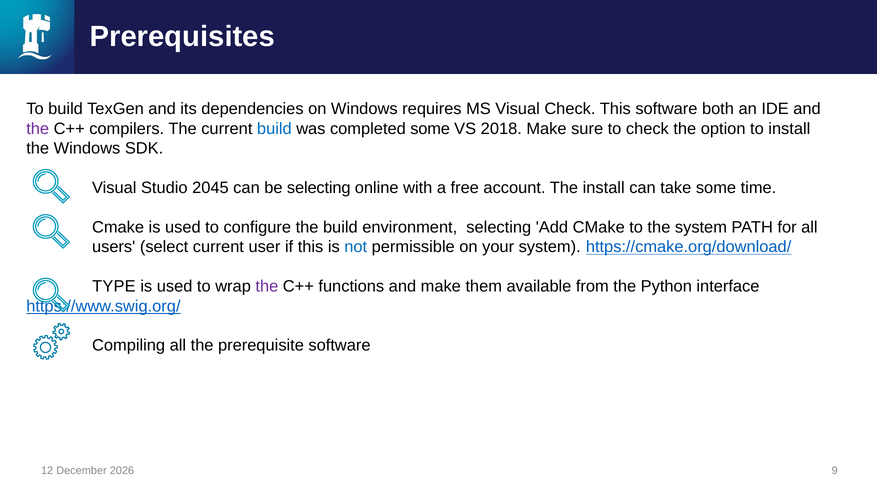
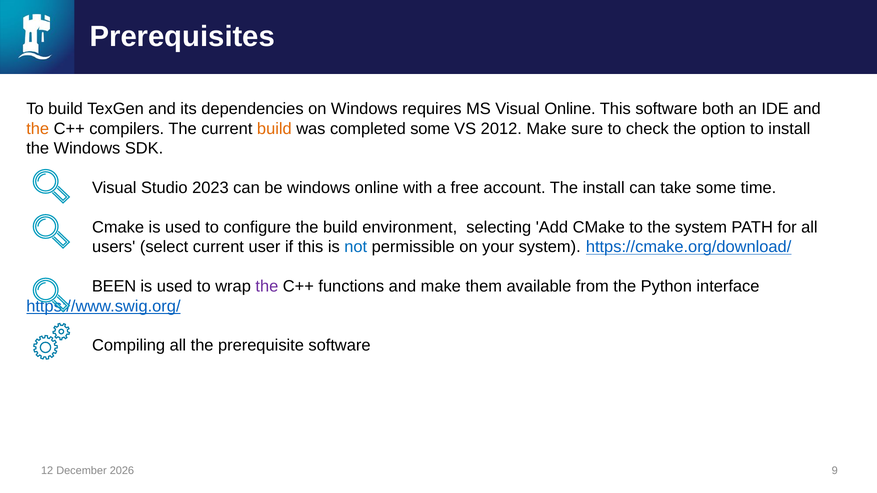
Visual Check: Check -> Online (570, 109)
the colour: purple -> orange (38, 129)
build colour: blue -> orange (274, 129)
2018: 2018 -> 2012 (501, 129)
2045: 2045 -> 2023 (210, 188)
be selecting: selecting -> windows (319, 188)
TYPE: TYPE -> BEEN (114, 287)
